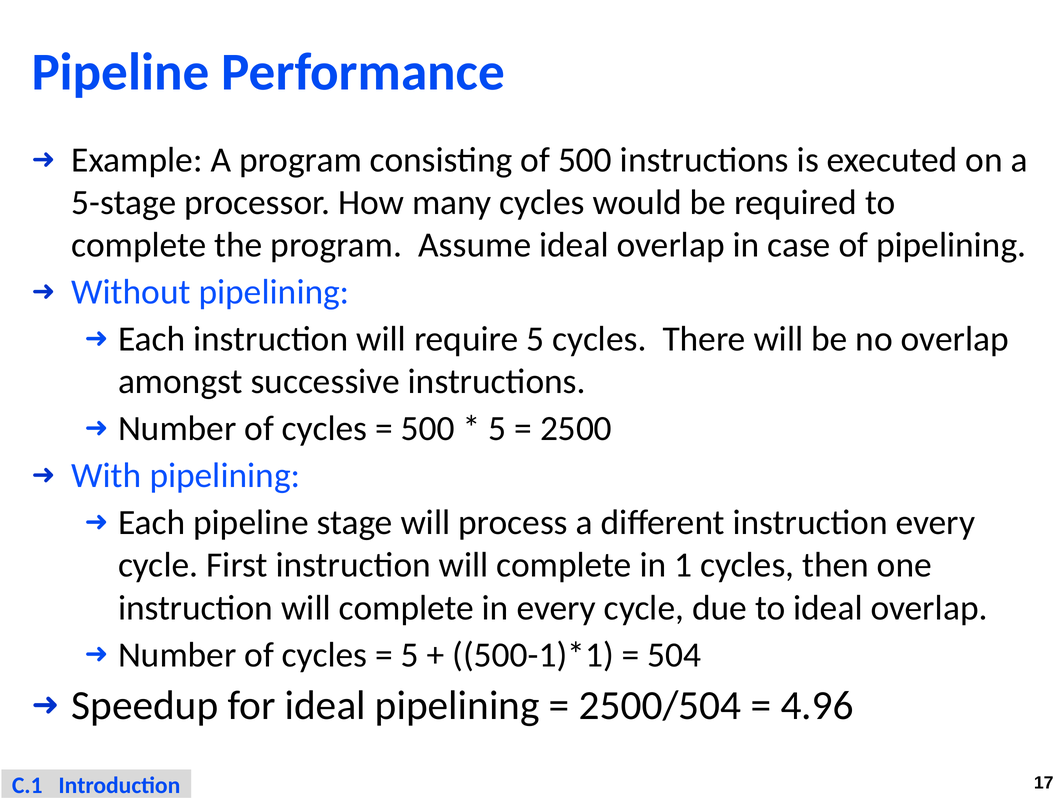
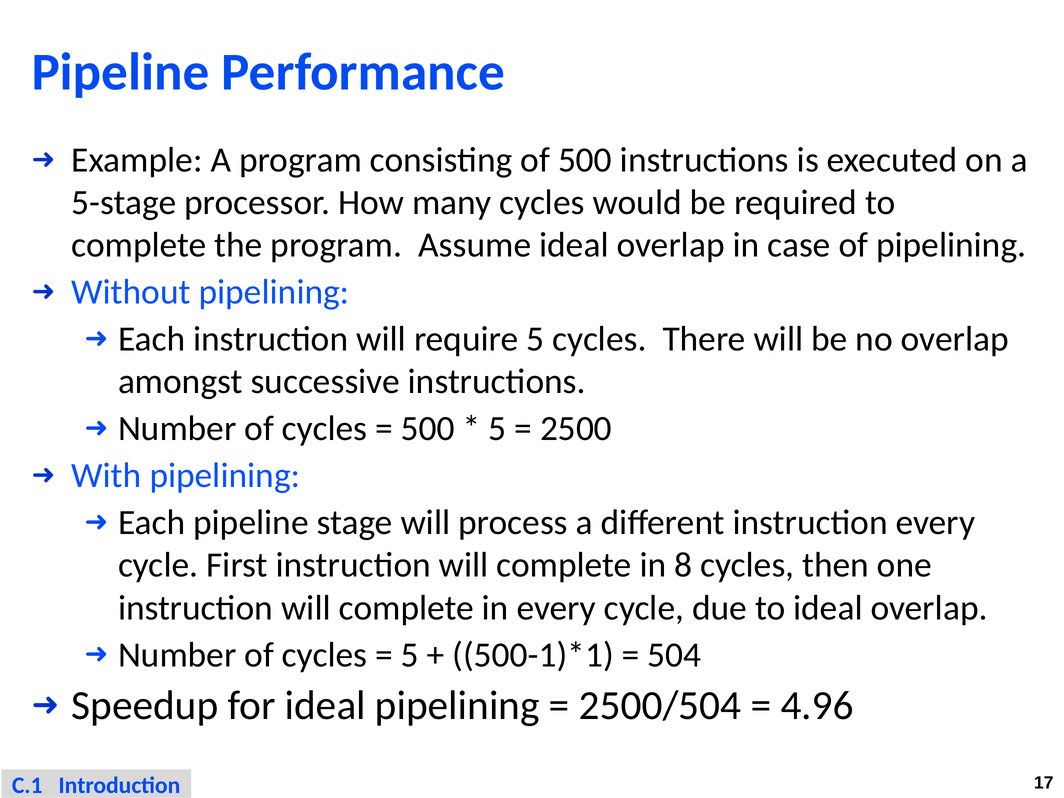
1: 1 -> 8 (683, 565)
